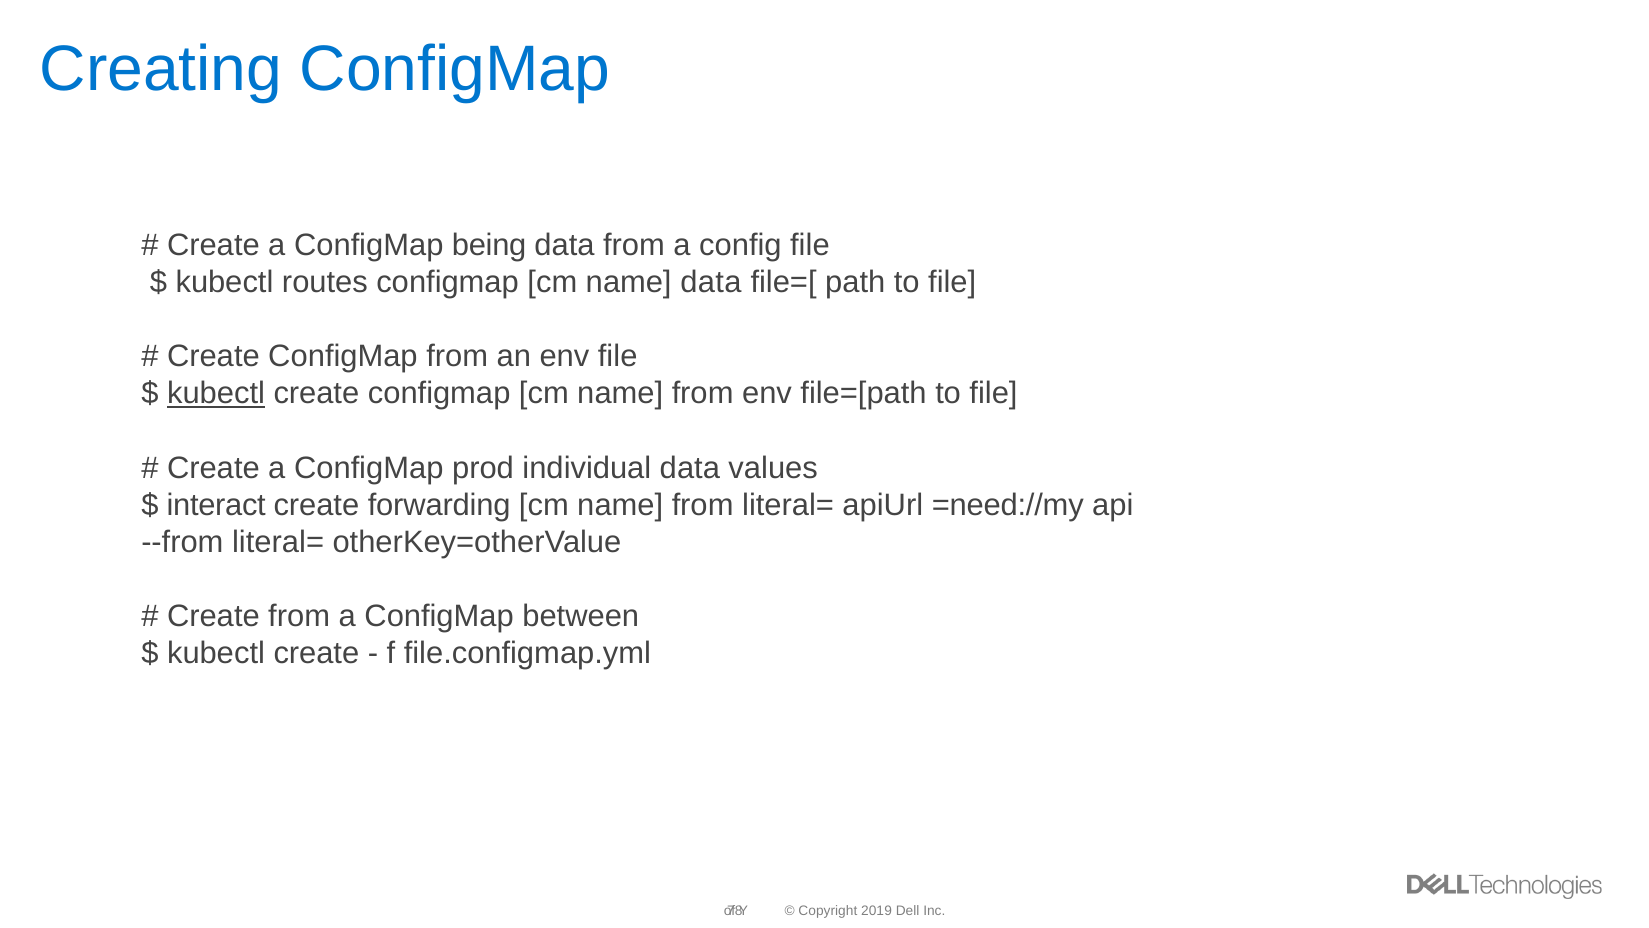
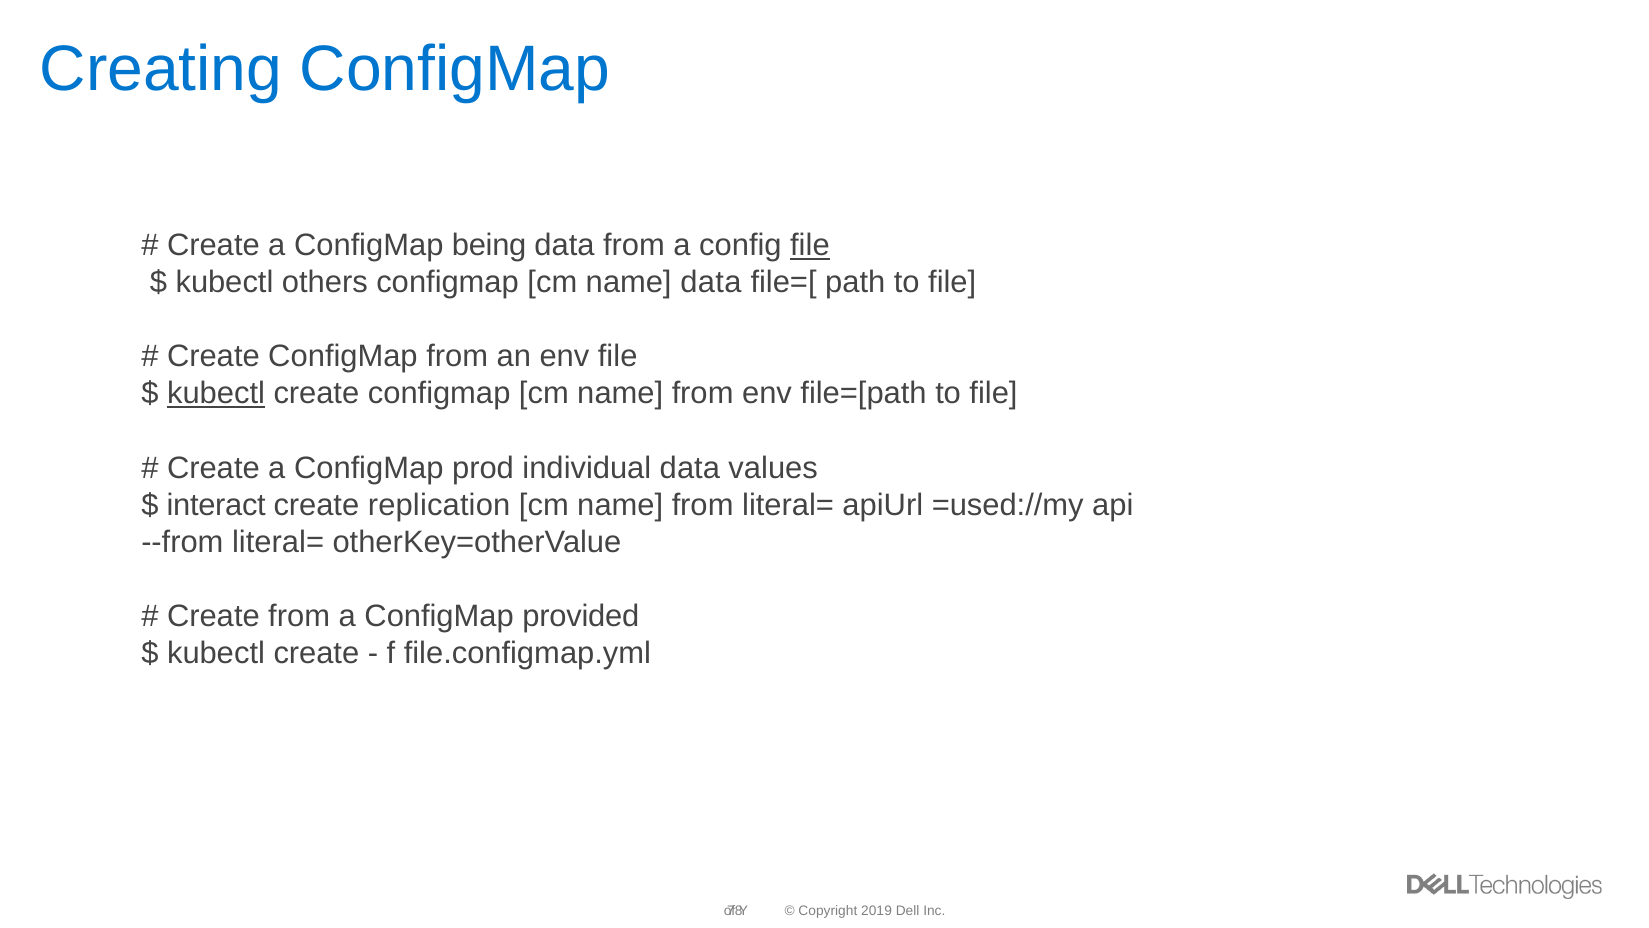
file underline: none -> present (810, 245)
routes: routes -> others (325, 282)
forwarding: forwarding -> replication (439, 505)
=need://my: =need://my -> =used://my (1008, 505)
between: between -> provided (581, 616)
